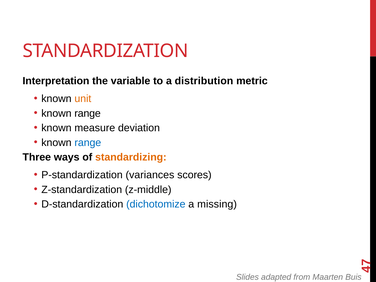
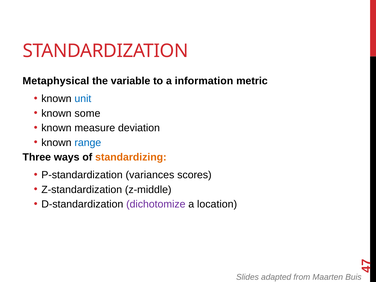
Interpretation: Interpretation -> Metaphysical (56, 81)
distribution: distribution -> information (204, 81)
unit colour: orange -> blue (83, 99)
range: range -> some (87, 113)
dichotomize colour: blue -> purple (156, 204)
missing: missing -> location (217, 204)
